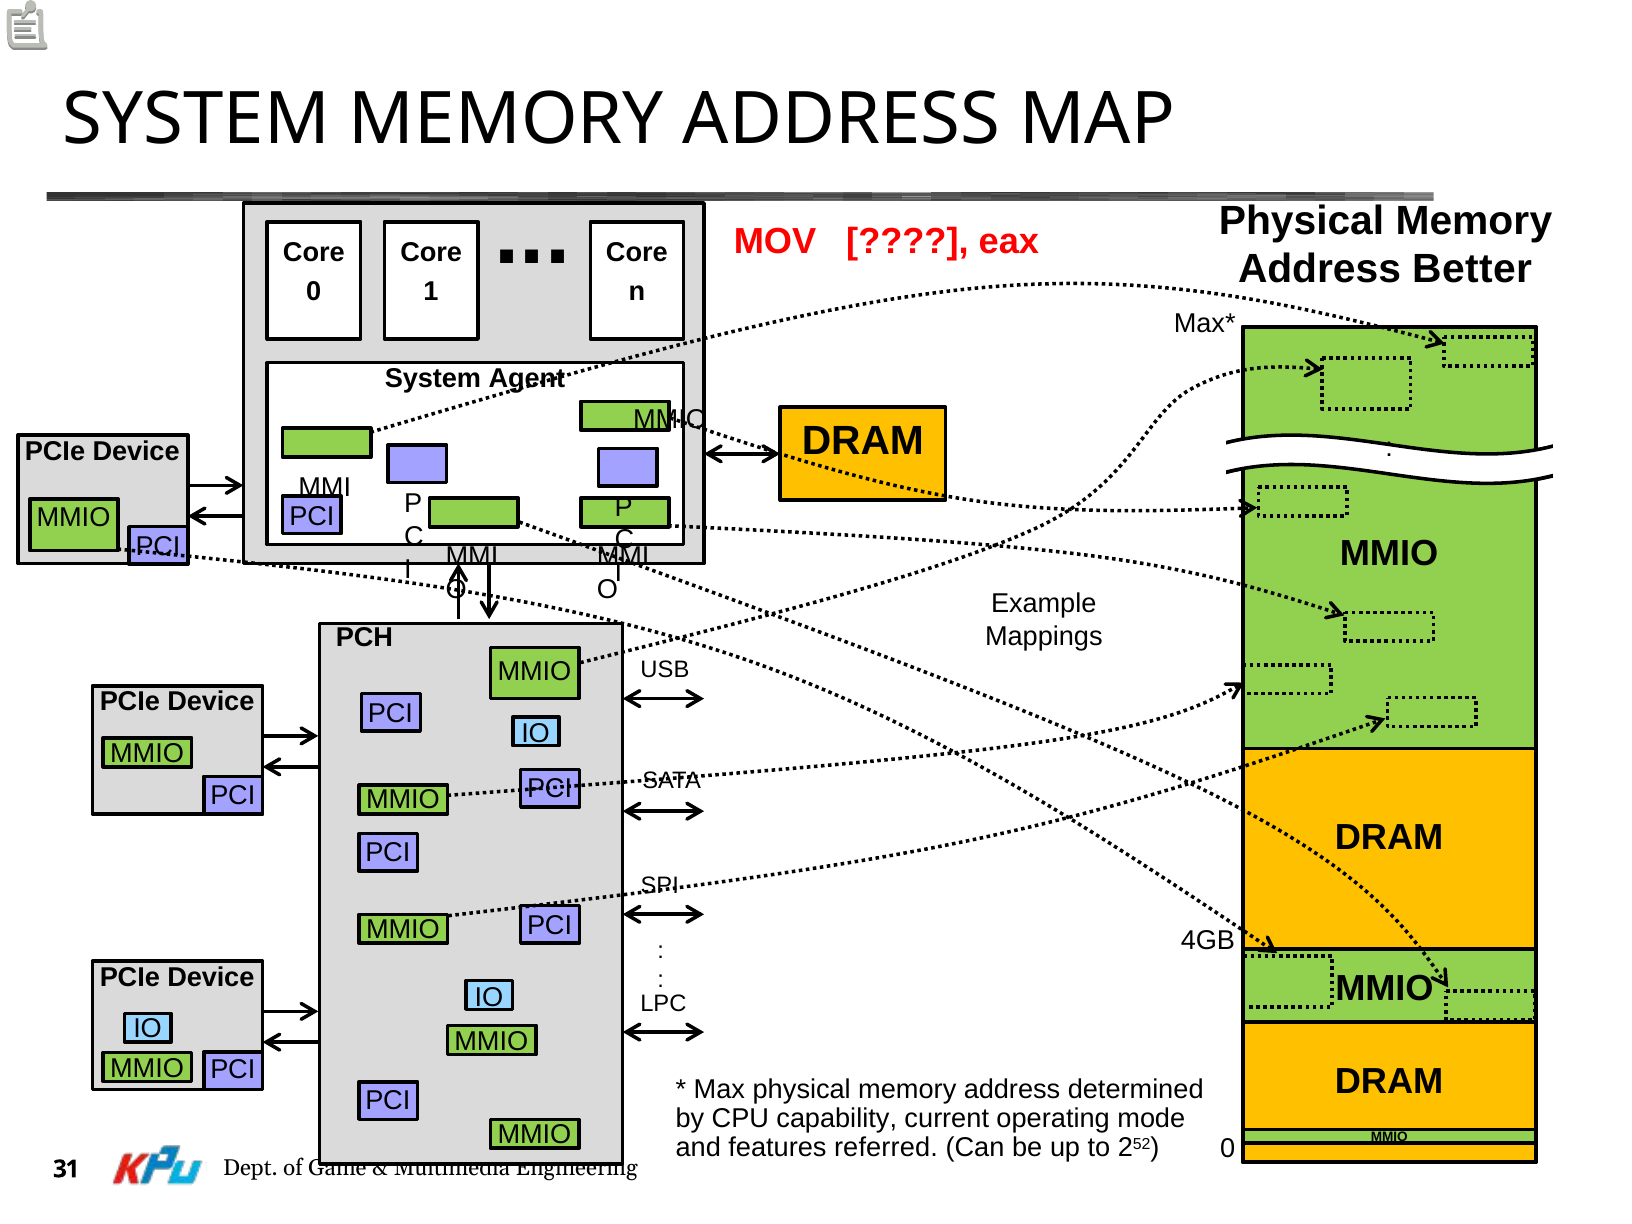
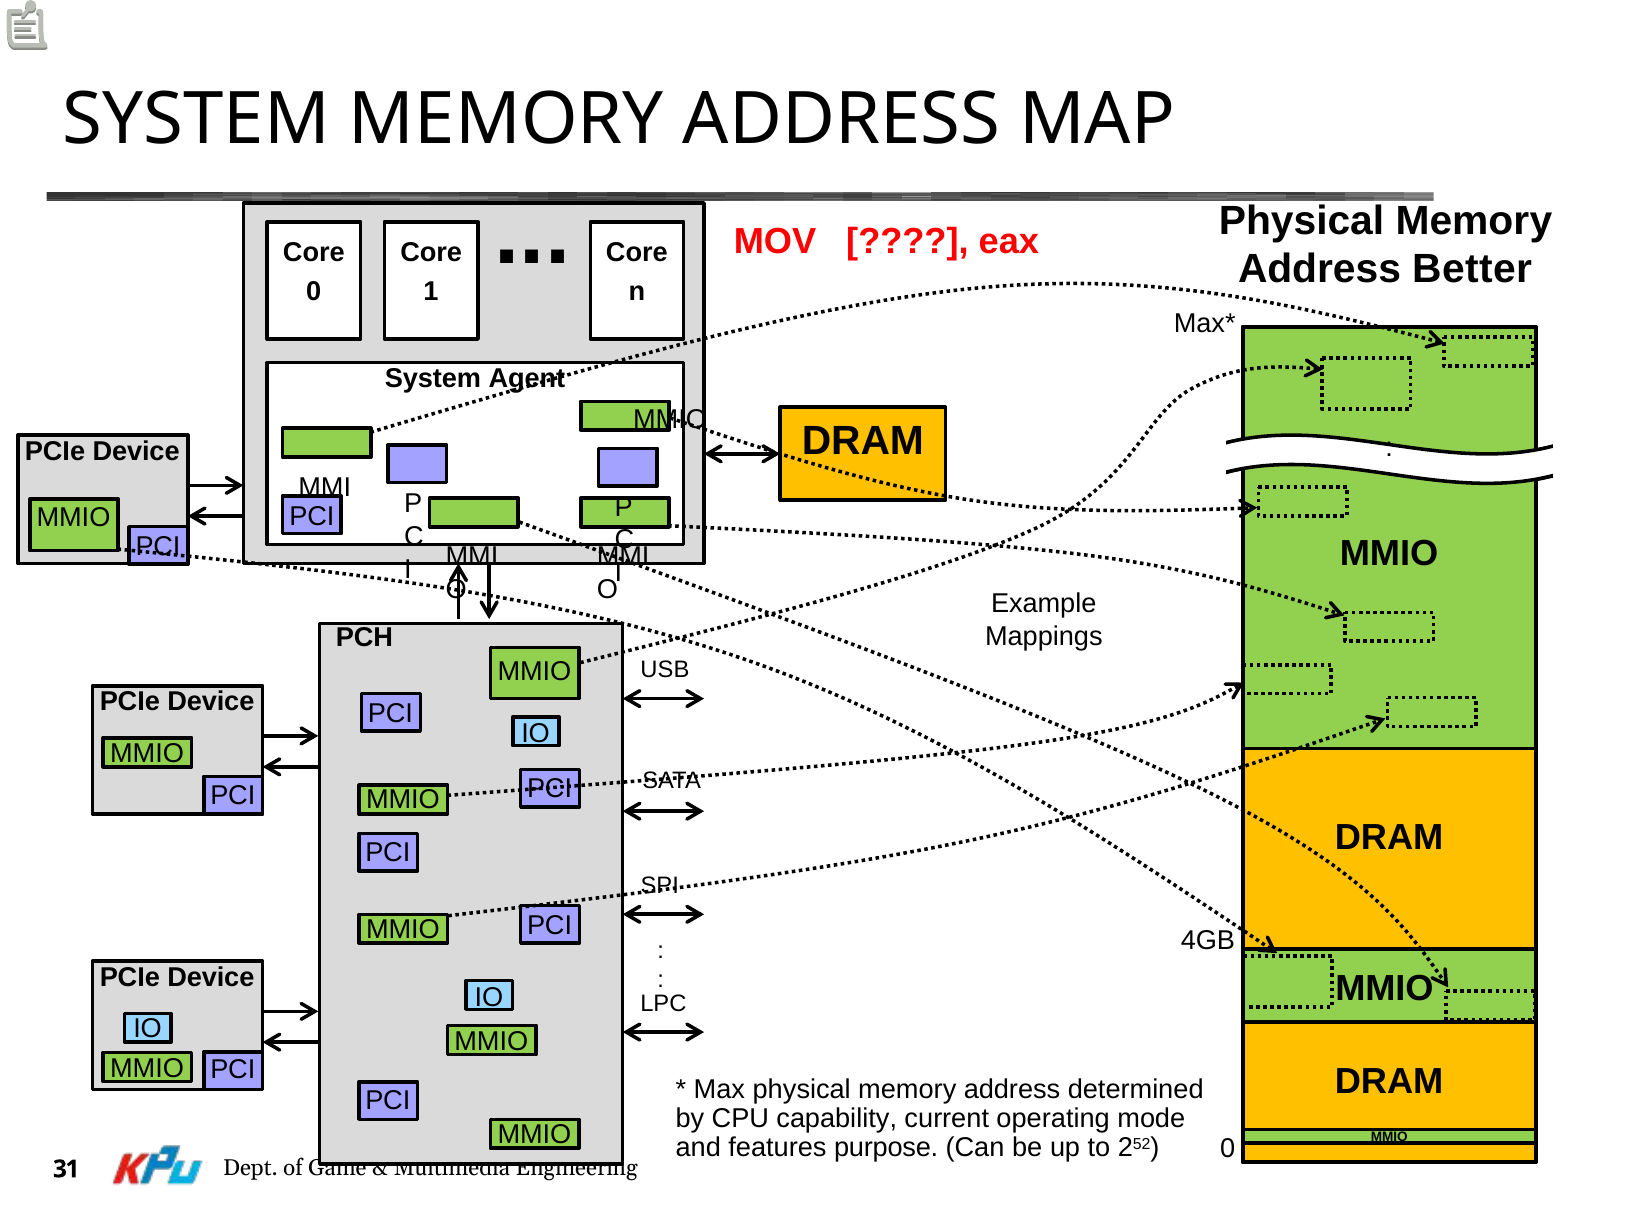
referred: referred -> purpose (886, 1147)
